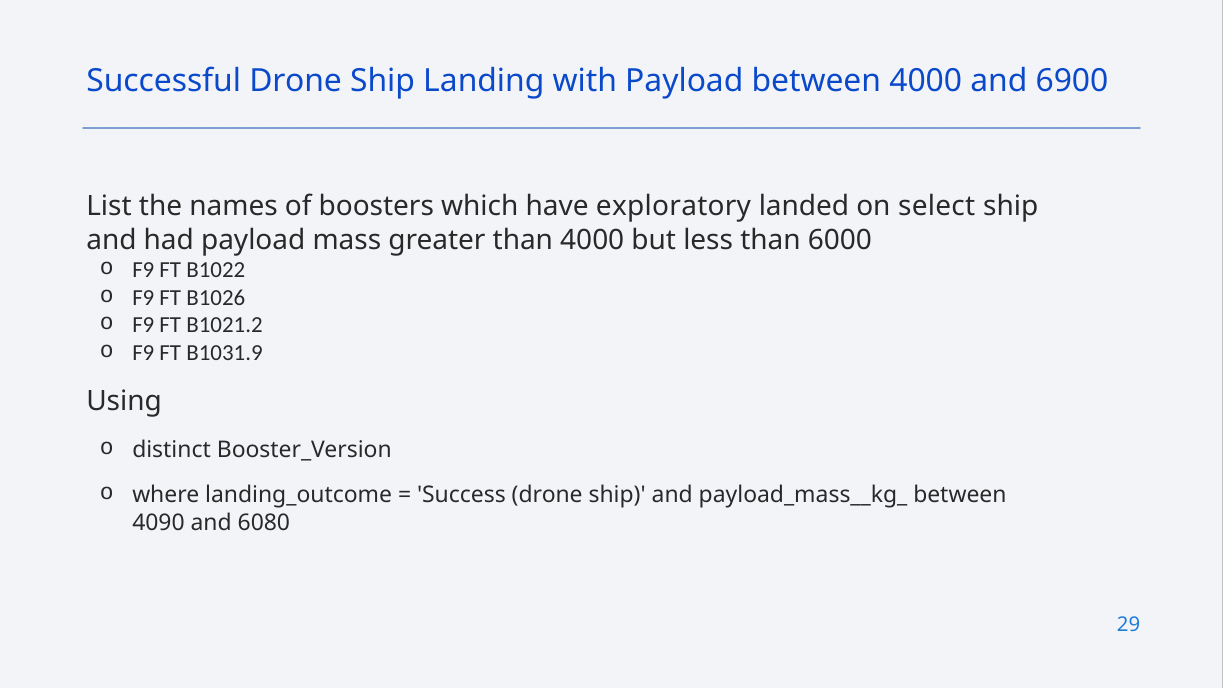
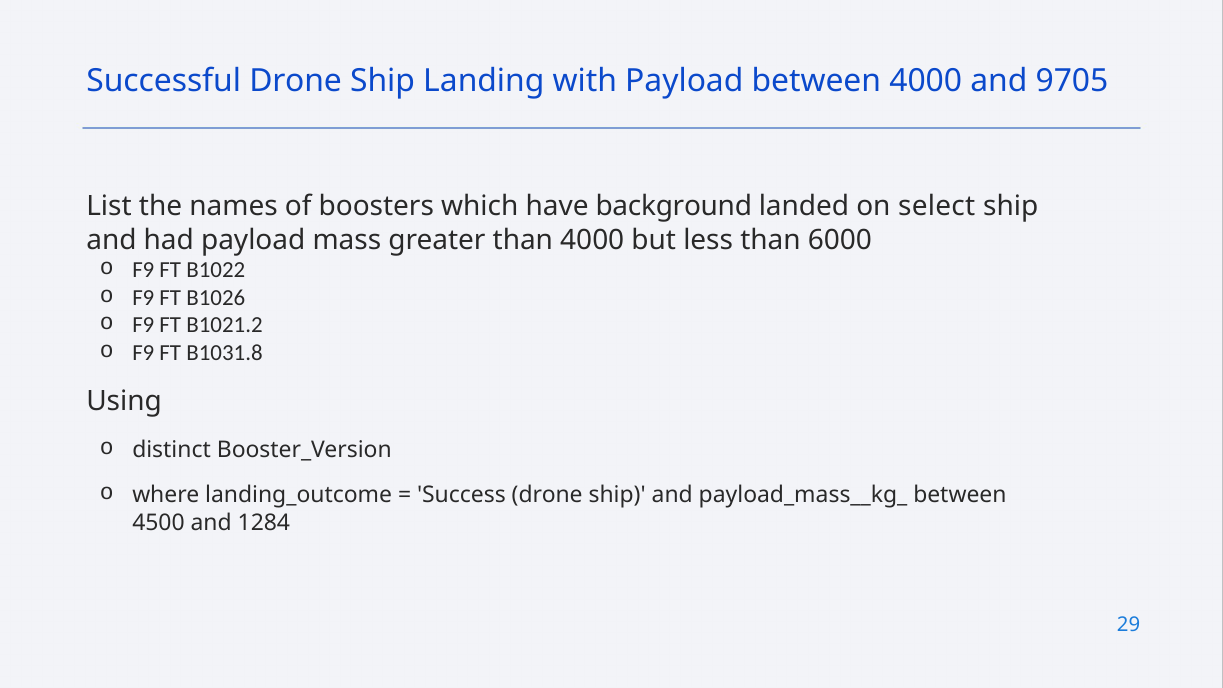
6900: 6900 -> 9705 (1072, 81)
exploratory: exploratory -> background (674, 206)
B1031.9: B1031.9 -> B1031.8 (225, 353)
4090: 4090 -> 4500 (158, 522)
6080: 6080 -> 1284 (264, 522)
